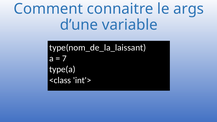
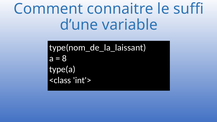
args: args -> suffi (189, 9)
7: 7 -> 8 (64, 59)
